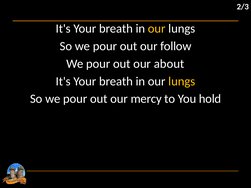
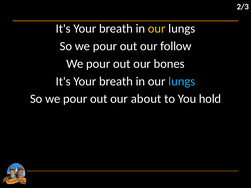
about: about -> bones (169, 64)
lungs colour: yellow -> light blue (182, 81)
mercy: mercy -> about (146, 99)
